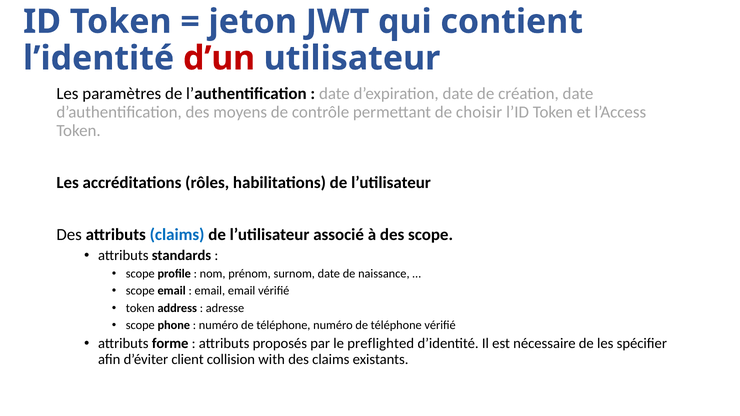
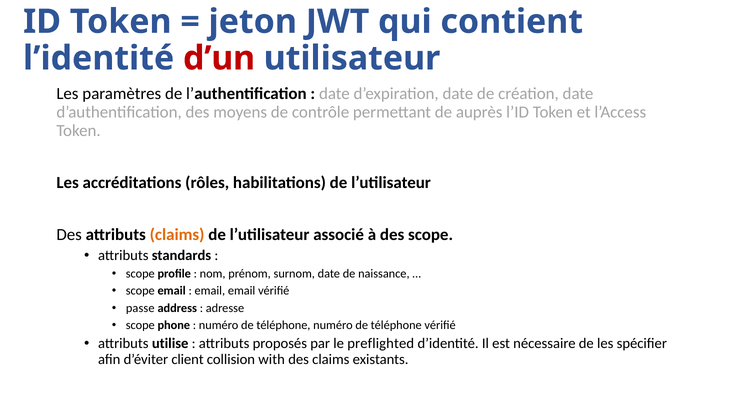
choisir: choisir -> auprès (479, 112)
claims colour: blue -> orange (177, 235)
token: token -> passe (140, 308)
forme: forme -> utilise (170, 344)
